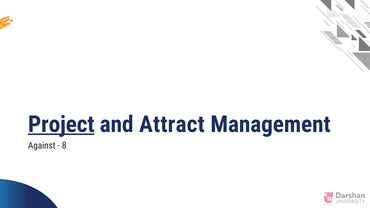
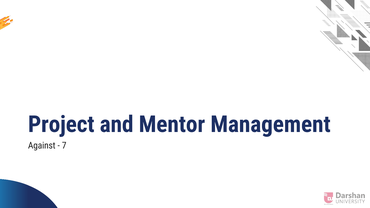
Project underline: present -> none (61, 124)
Attract: Attract -> Mentor (172, 124)
8: 8 -> 7 (64, 146)
